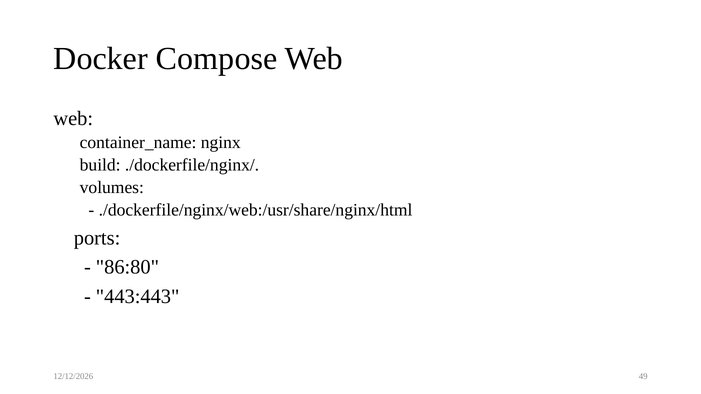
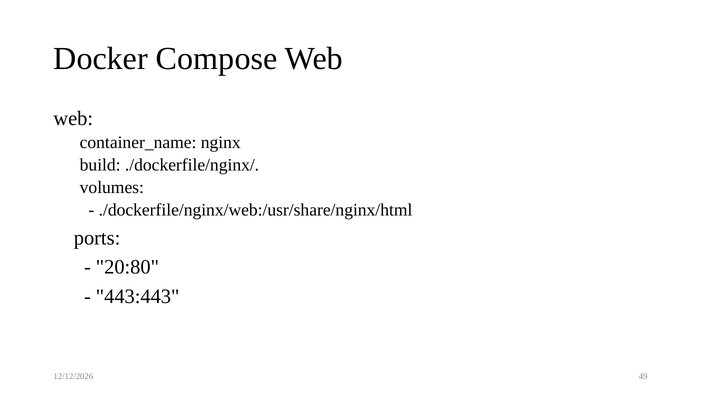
86:80: 86:80 -> 20:80 (127, 267)
